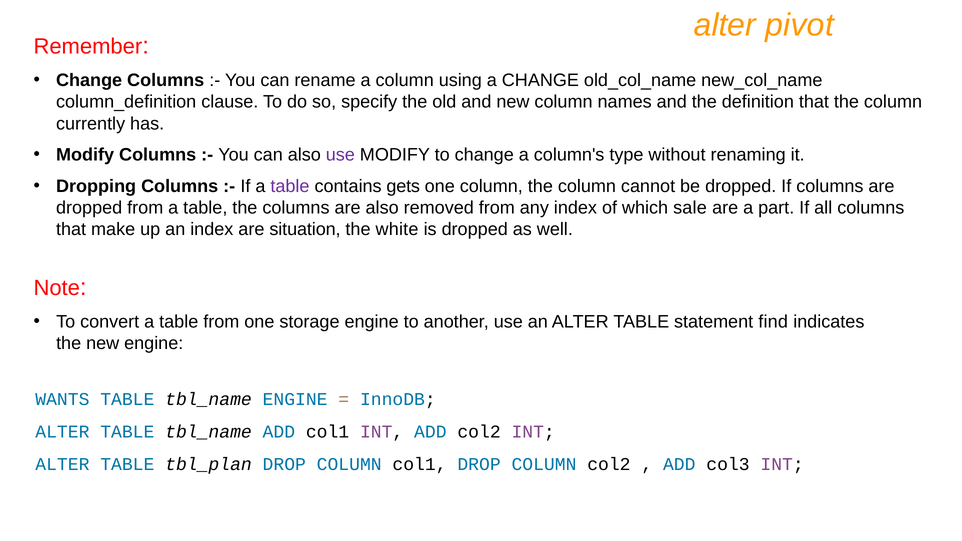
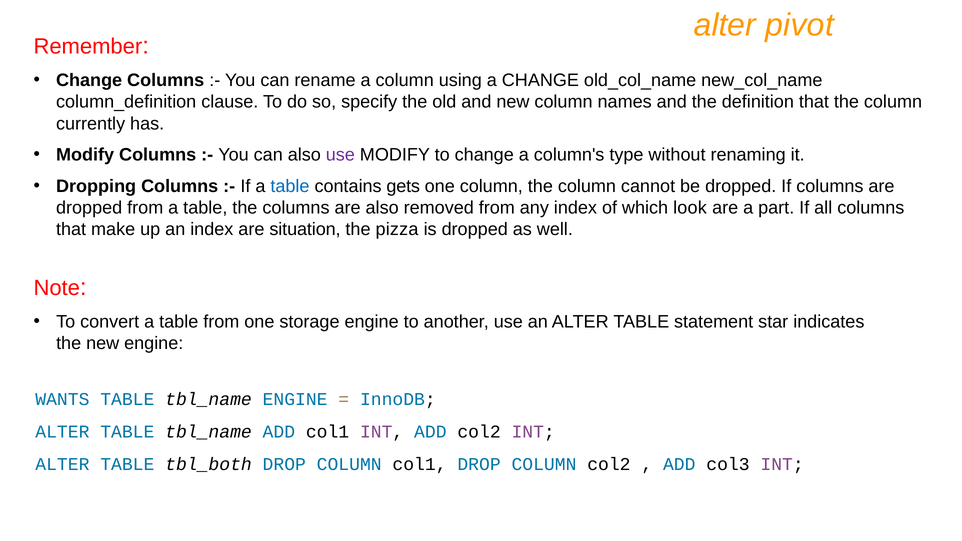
table colour: purple -> blue (290, 186)
sale: sale -> look (690, 208)
white: white -> pizza (397, 229)
find: find -> star (773, 322)
tbl_plan: tbl_plan -> tbl_both (208, 464)
